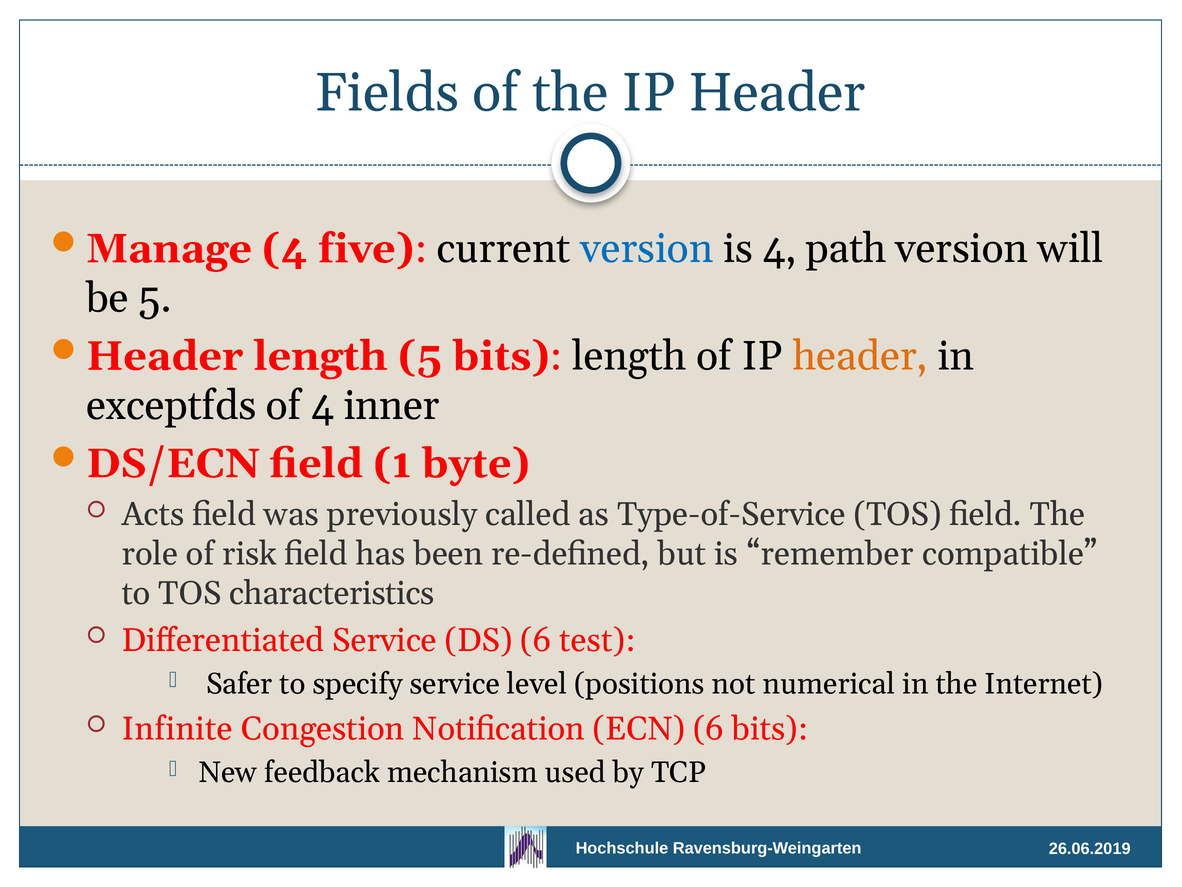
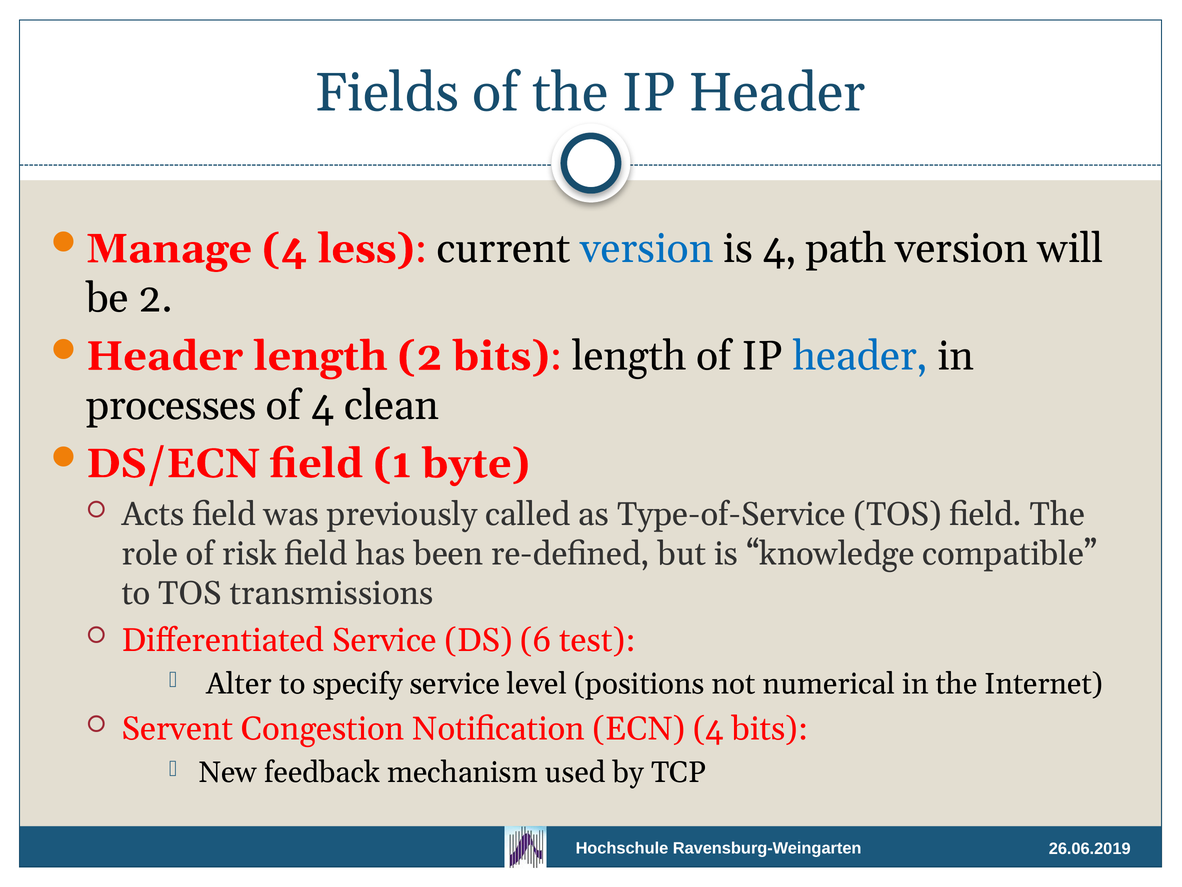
five: five -> less (366, 249)
be 5: 5 -> 2 (156, 298)
length 5: 5 -> 2 (420, 356)
header colour: orange -> blue (860, 356)
exceptfds: exceptfds -> processes (171, 405)
inner: inner -> clean (391, 405)
remember: remember -> knowledge (830, 554)
characteristics: characteristics -> transmissions (332, 593)
Safer: Safer -> Alter (239, 684)
Infinite: Infinite -> Servent (177, 728)
ECN 6: 6 -> 4 (709, 728)
